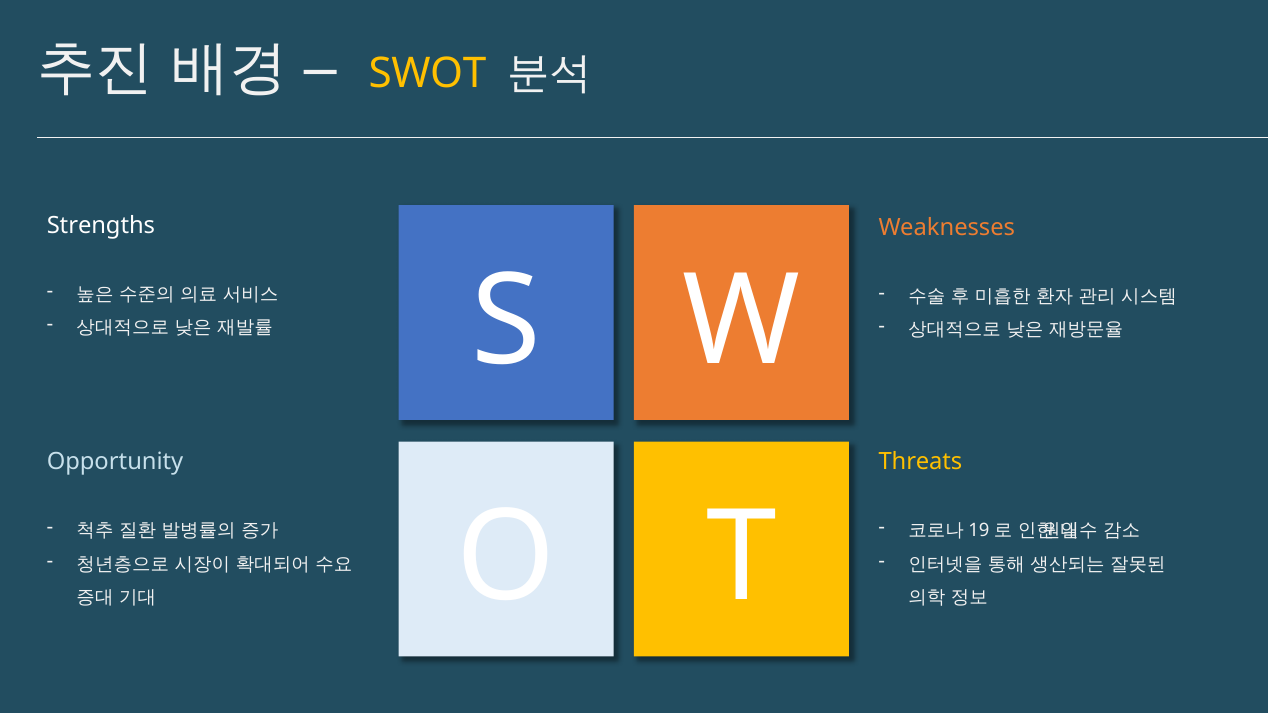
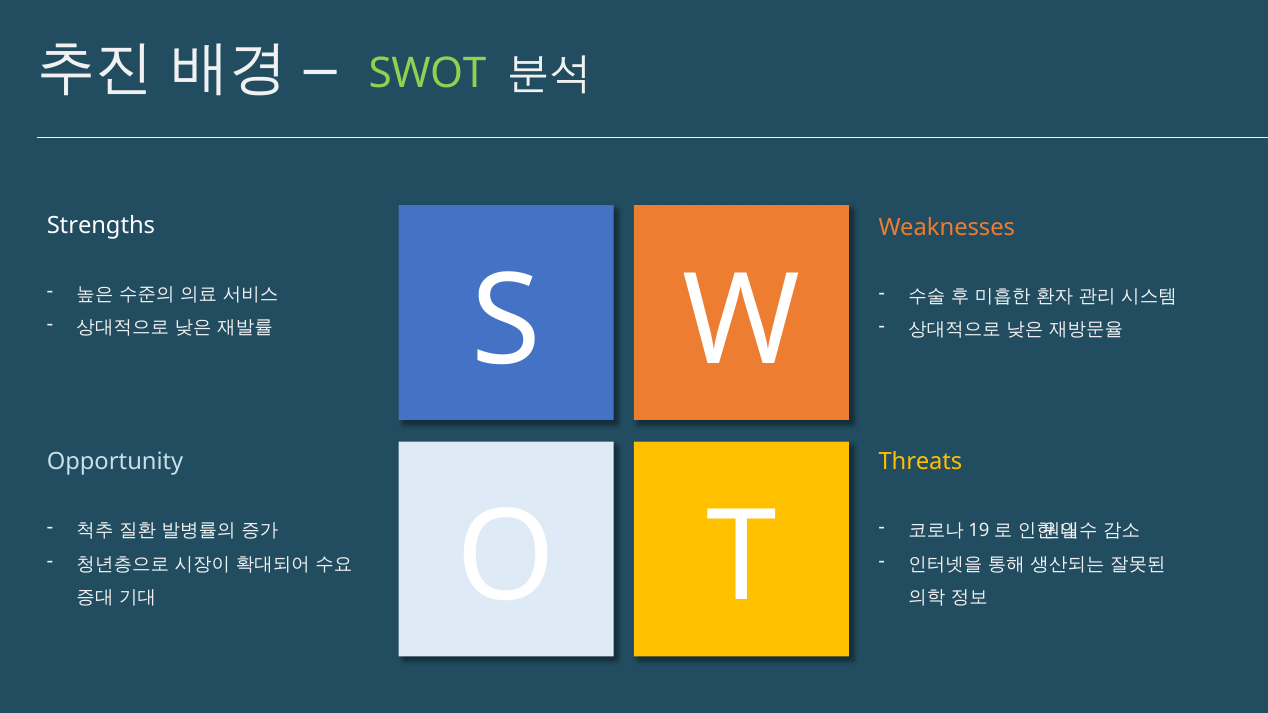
SWOT colour: yellow -> light green (427, 74)
